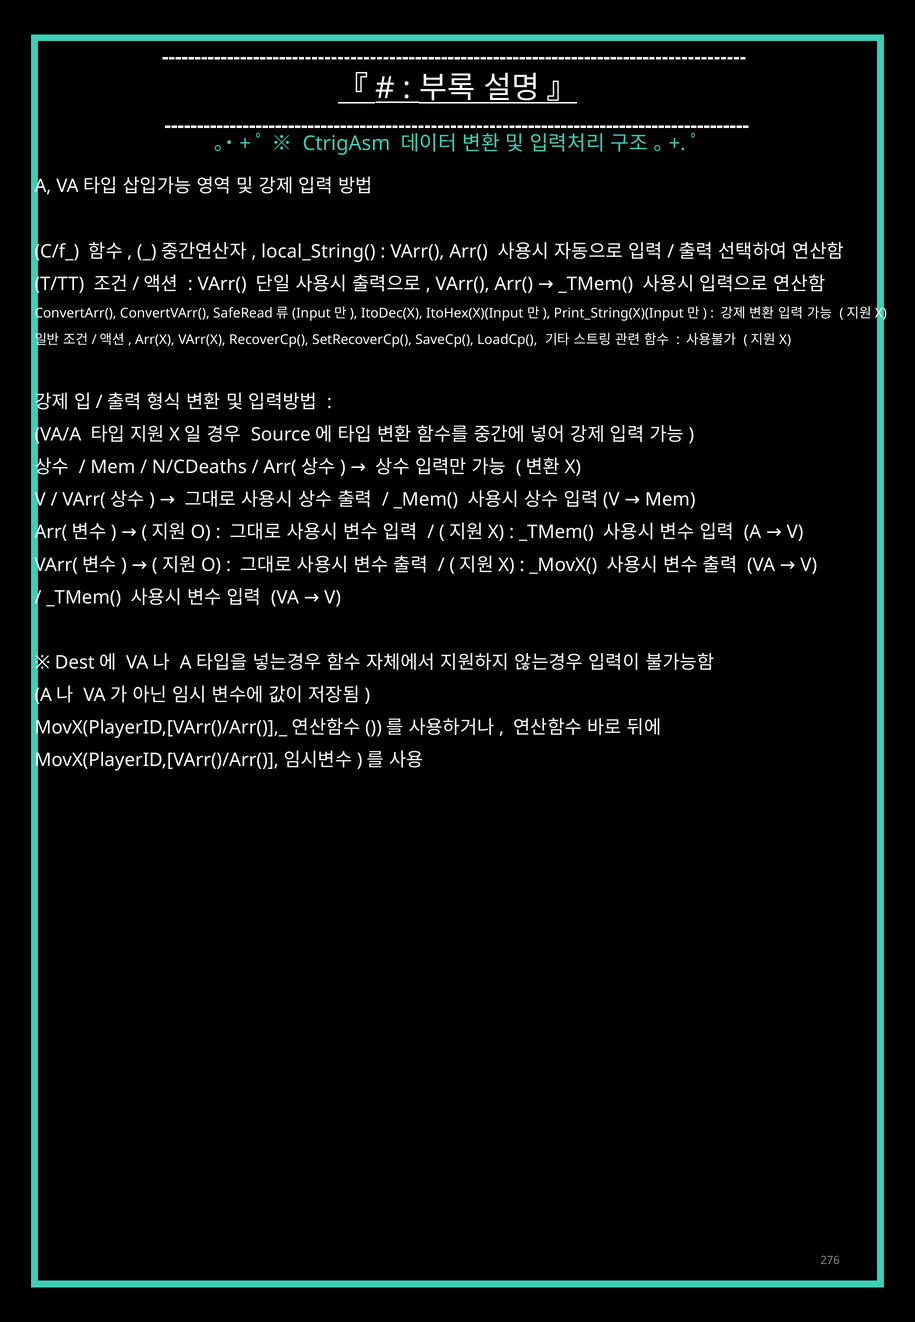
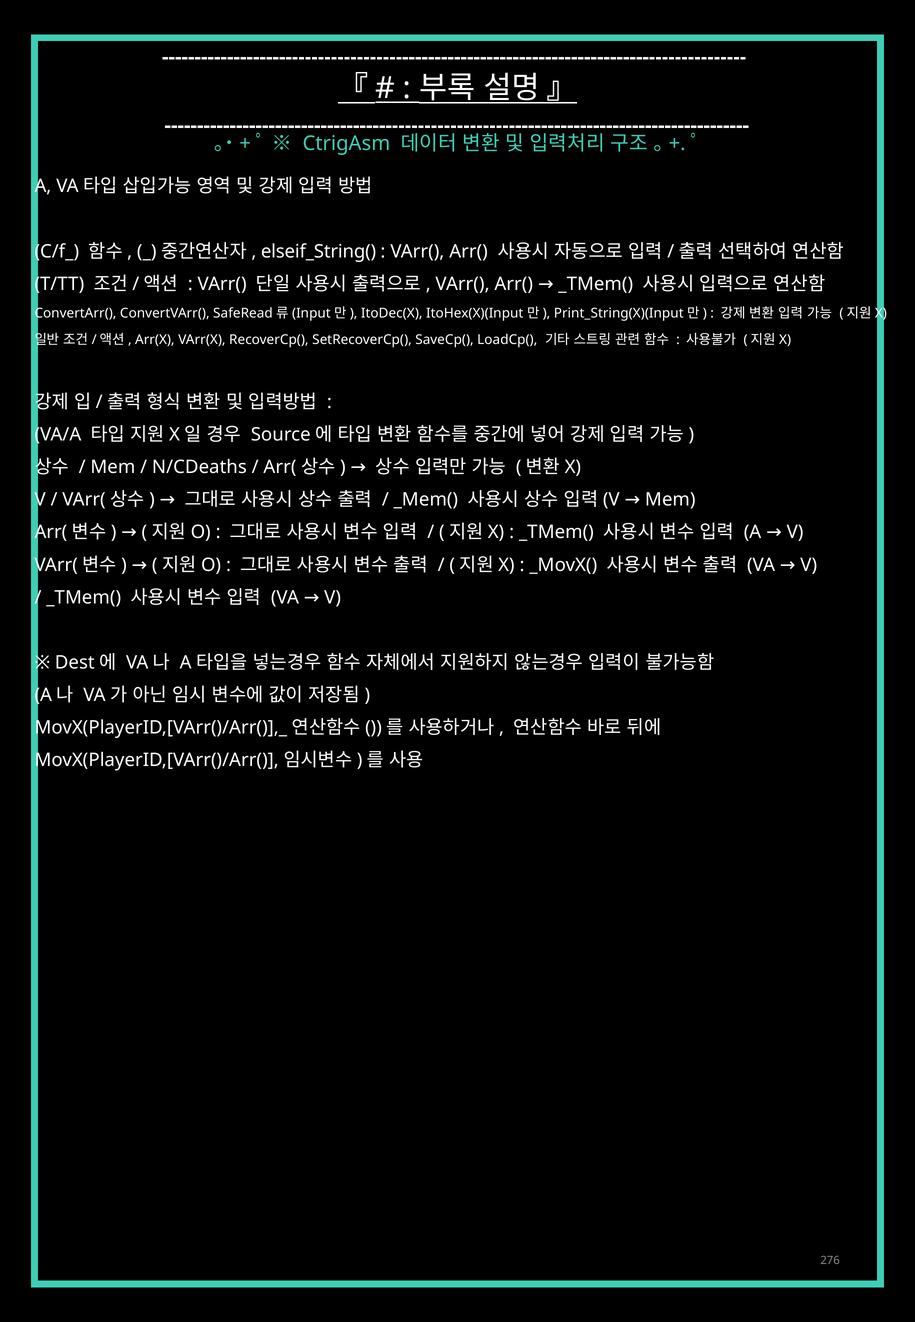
local_String(: local_String( -> elseif_String( (319, 251)
